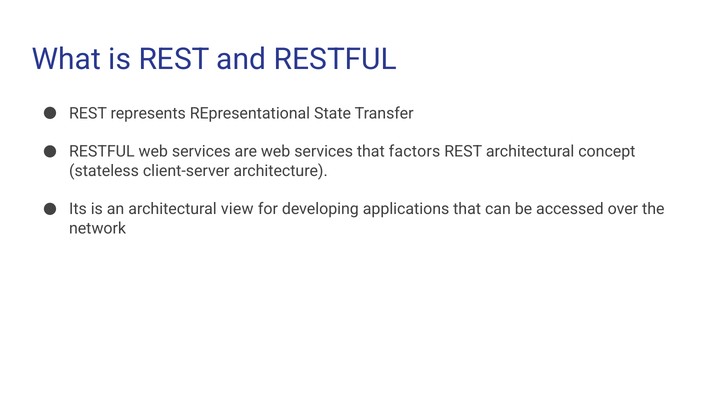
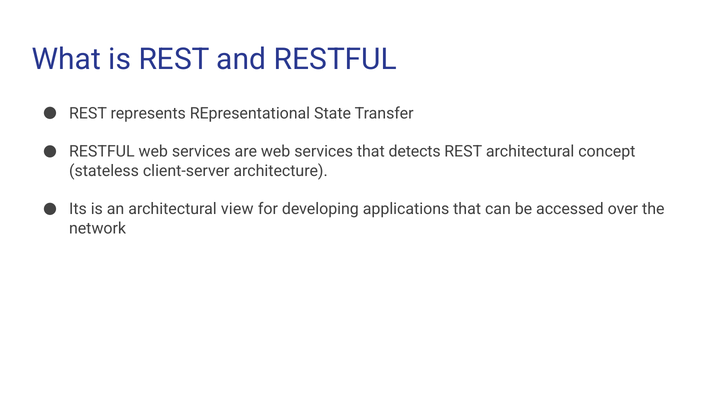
factors: factors -> detects (415, 152)
